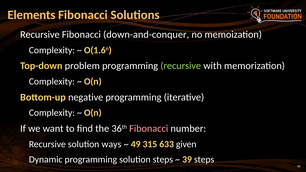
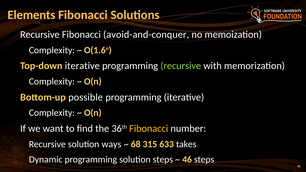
down-and-conquer: down-and-conquer -> avoid-and-conquer (146, 35)
problem: problem -> iterative (82, 66)
negative: negative -> possible (86, 97)
Fibonacci colour: pink -> yellow (149, 129)
49: 49 -> 68 (136, 144)
given: given -> takes (186, 144)
39: 39 -> 46 (187, 160)
